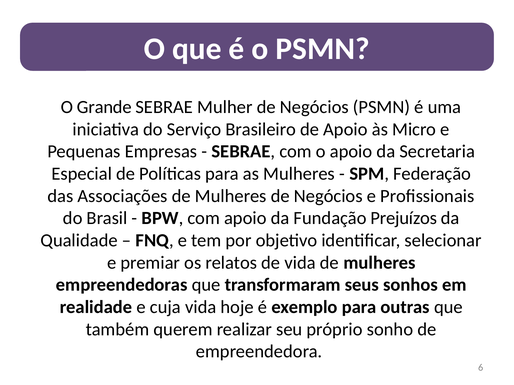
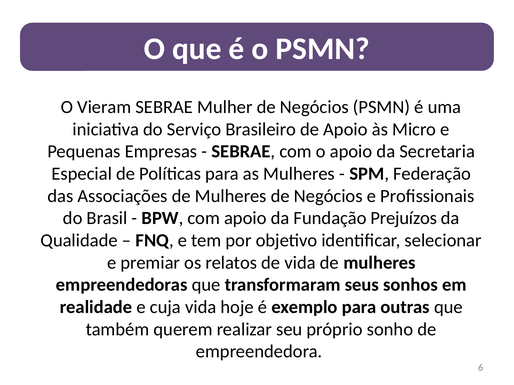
Grande: Grande -> Vieram (104, 107)
